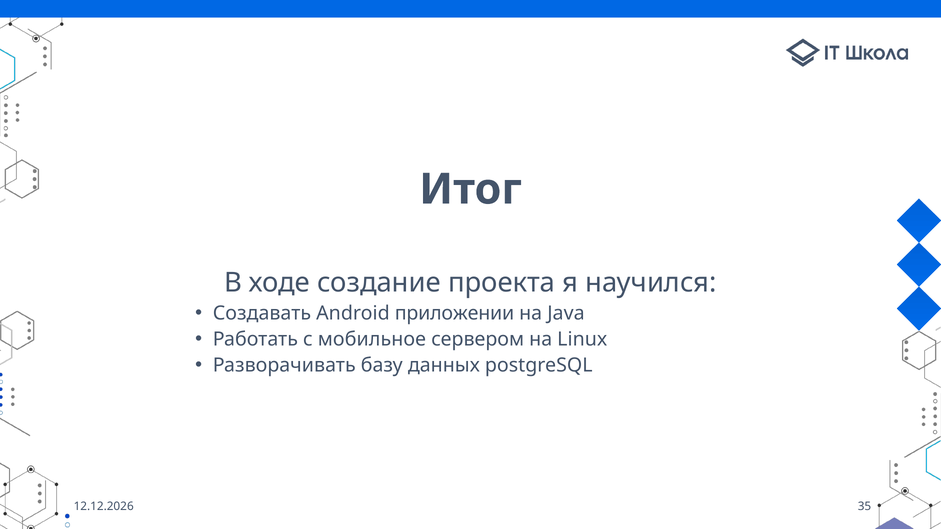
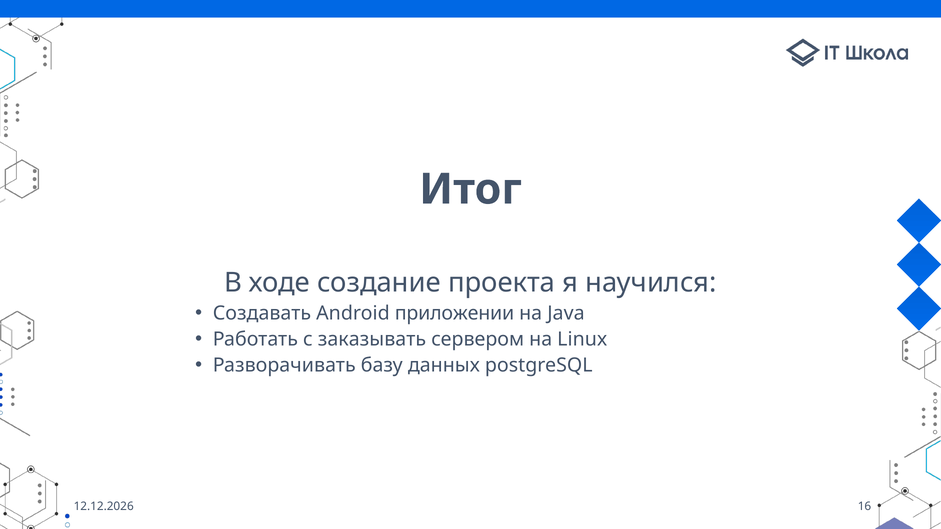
мобильное: мобильное -> заказывать (372, 339)
35: 35 -> 16 (864, 506)
